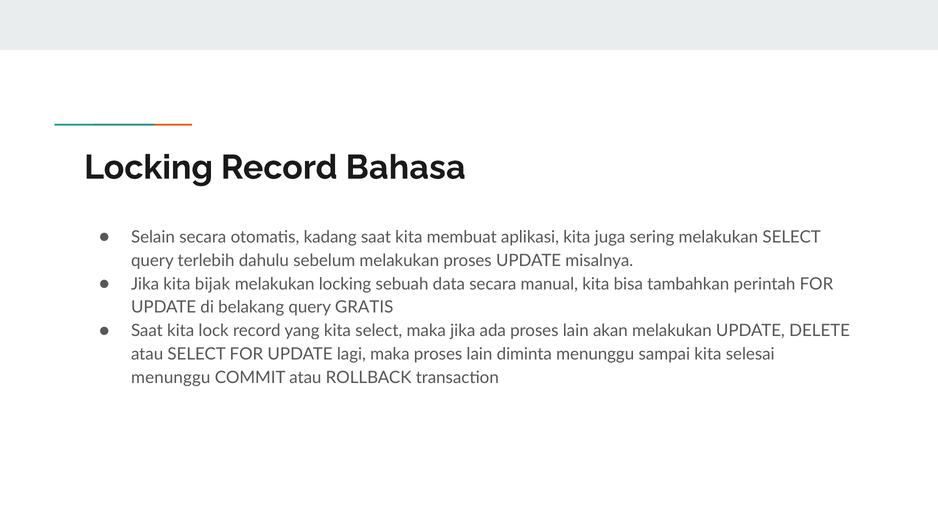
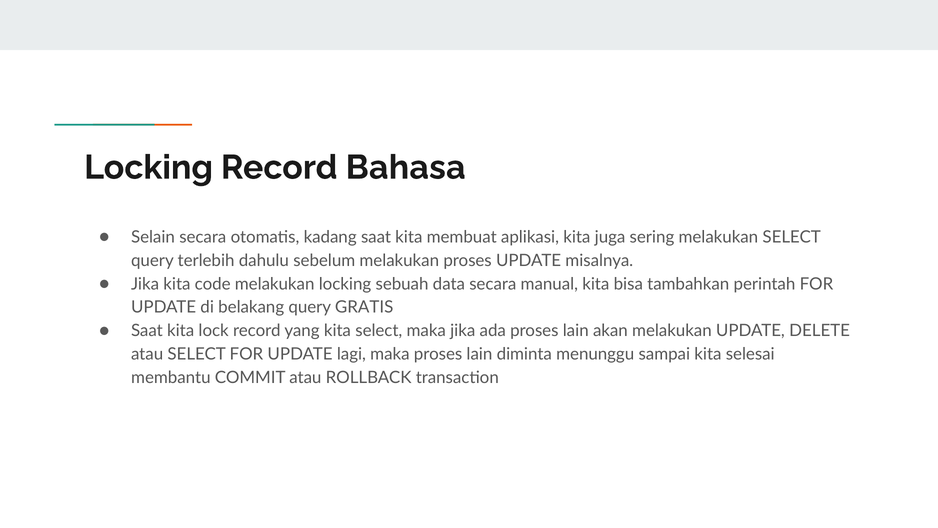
bijak: bijak -> code (213, 284)
menunggu: menunggu -> membantu (171, 377)
